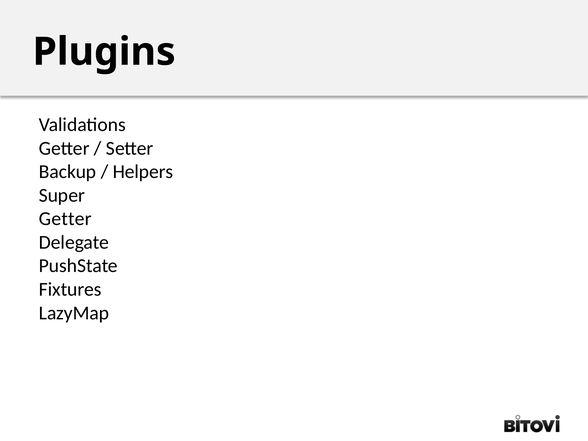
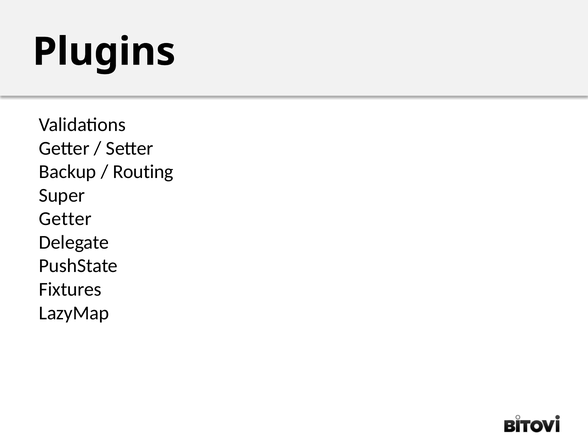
Helpers: Helpers -> Routing (143, 172)
